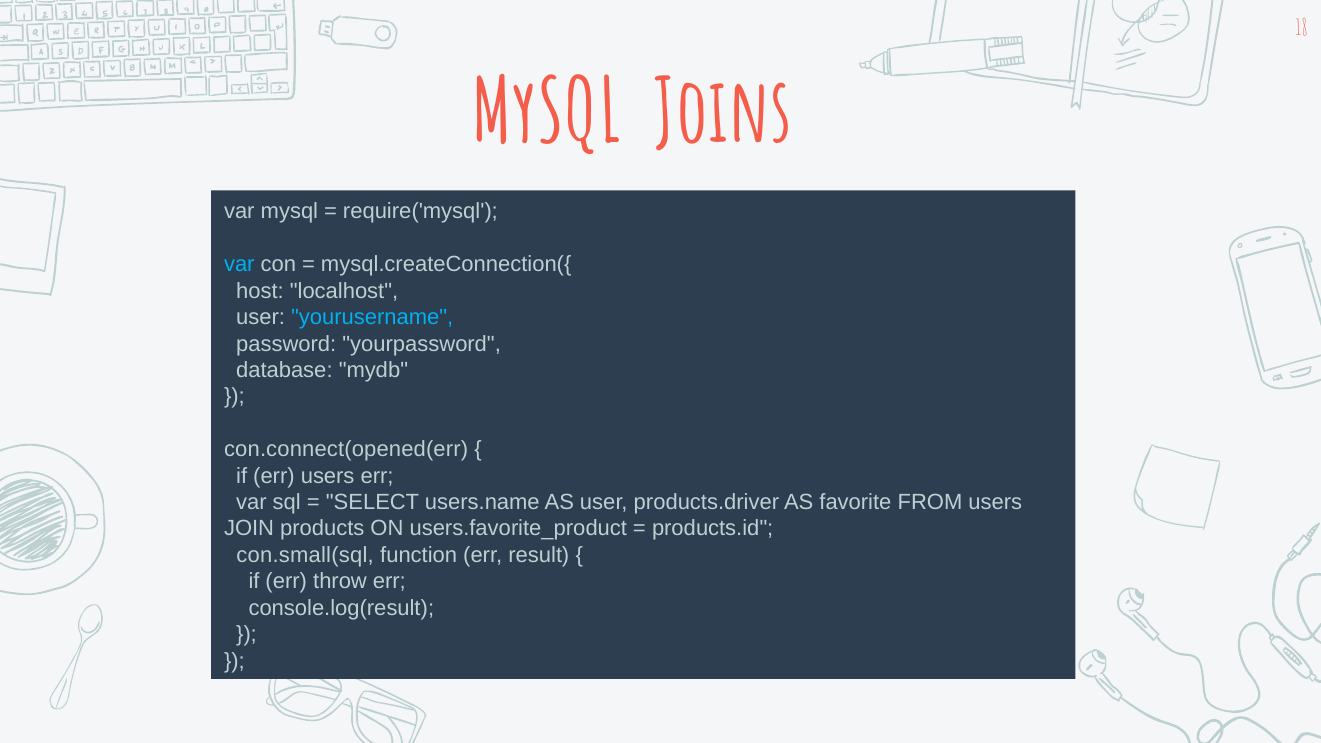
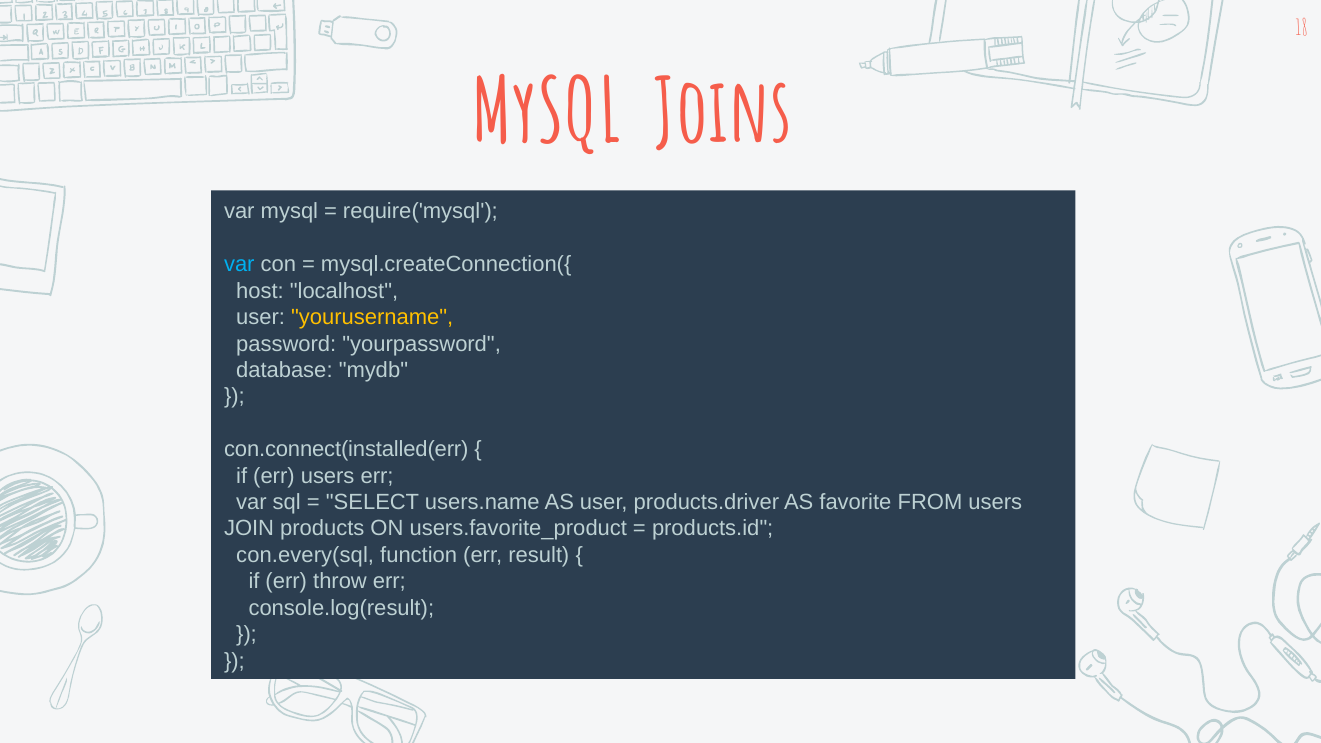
yourusername colour: light blue -> yellow (372, 317)
con.connect(opened(err: con.connect(opened(err -> con.connect(installed(err (346, 450)
con.small(sql: con.small(sql -> con.every(sql (305, 555)
